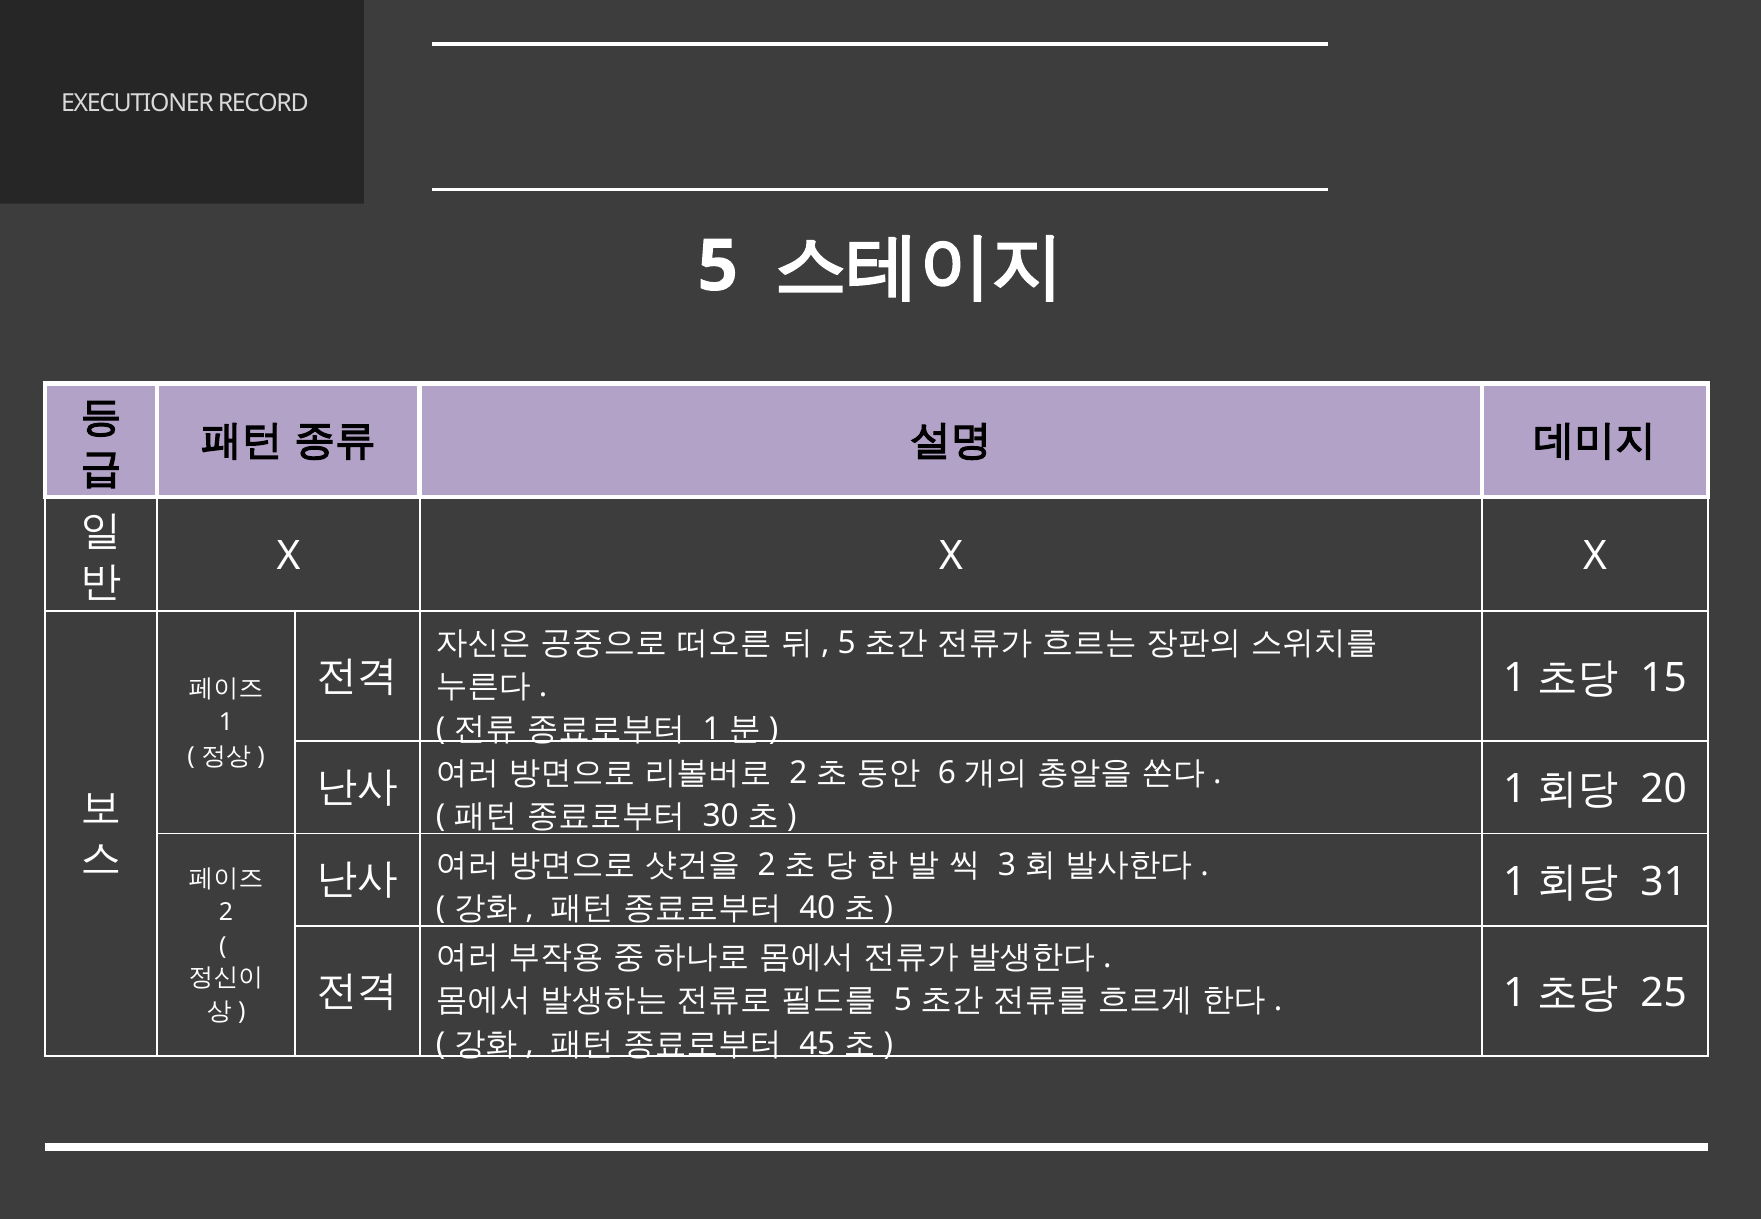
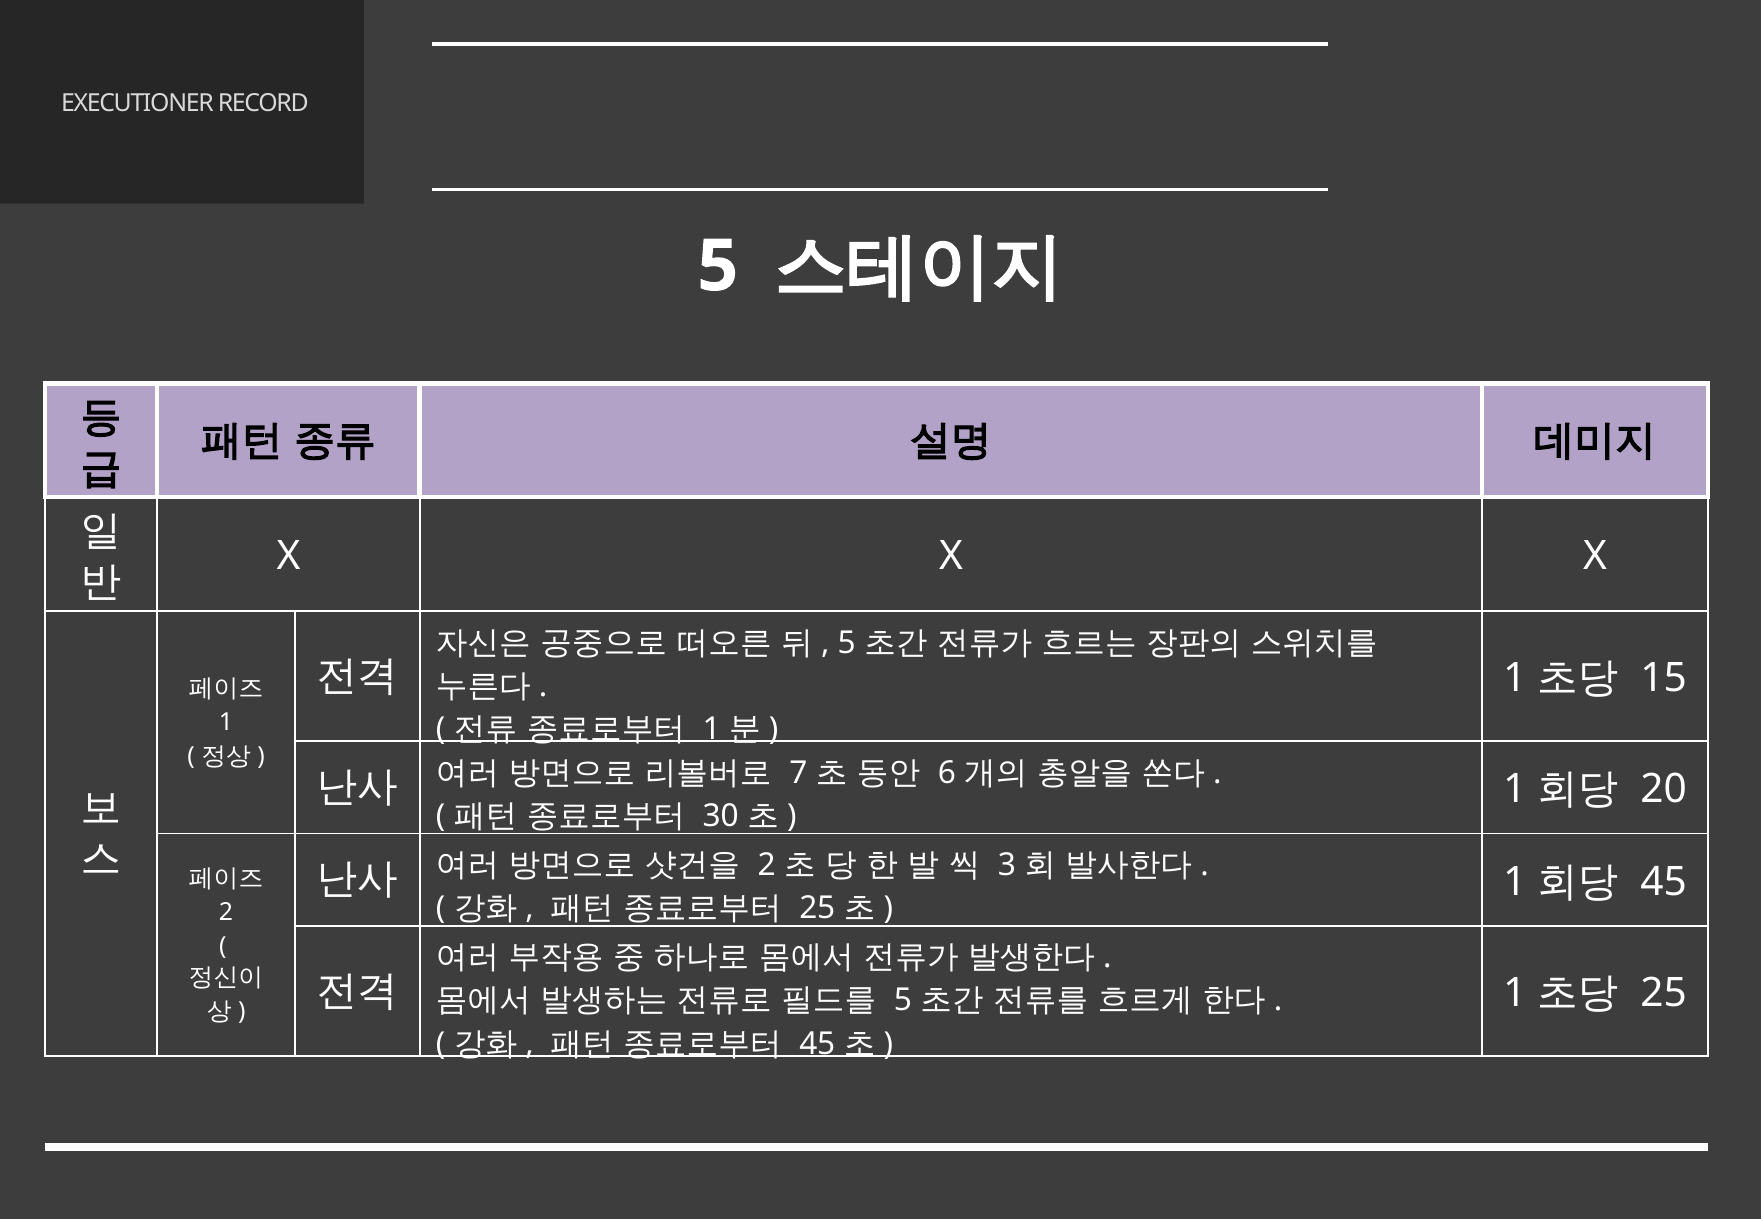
2: 2 -> 7 (798, 773)
31: 31 -> 45 (1664, 882)
40: 40 -> 25 (817, 908)
